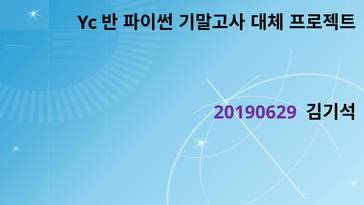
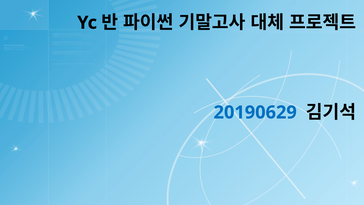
20190629 colour: purple -> blue (255, 112)
